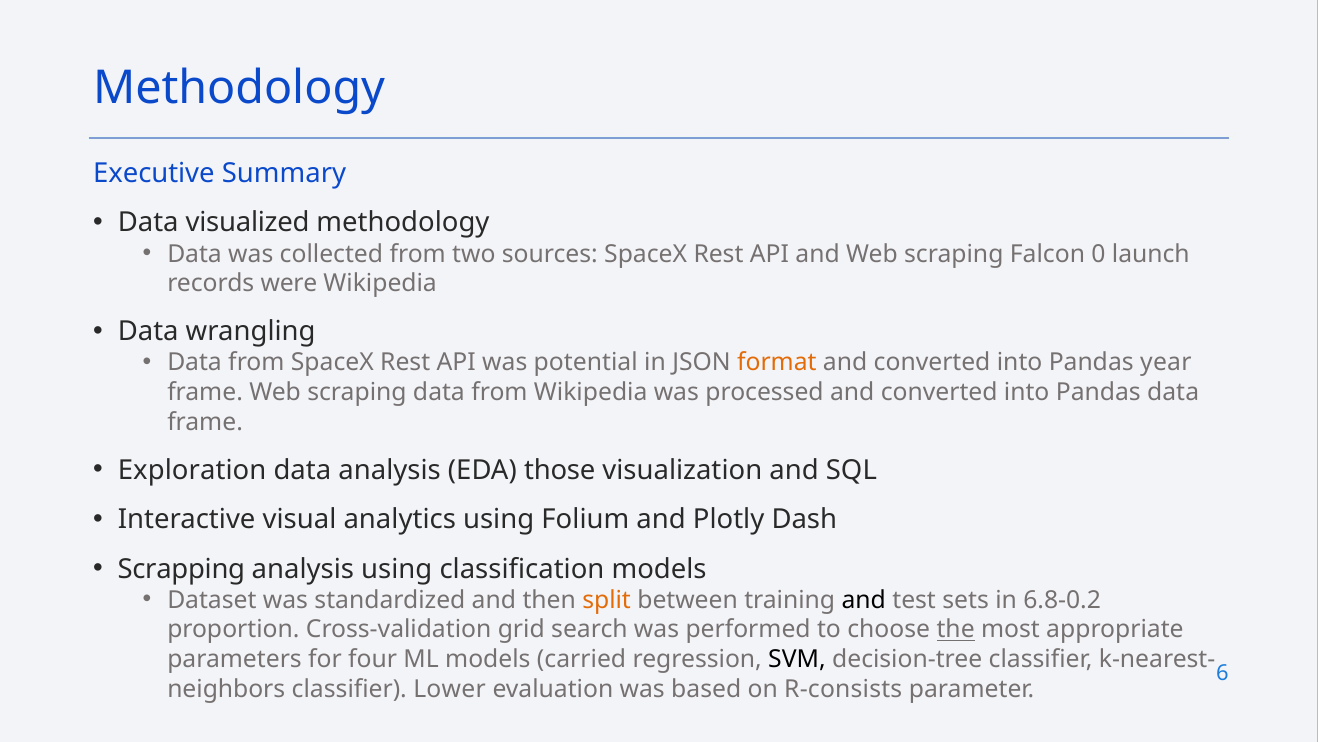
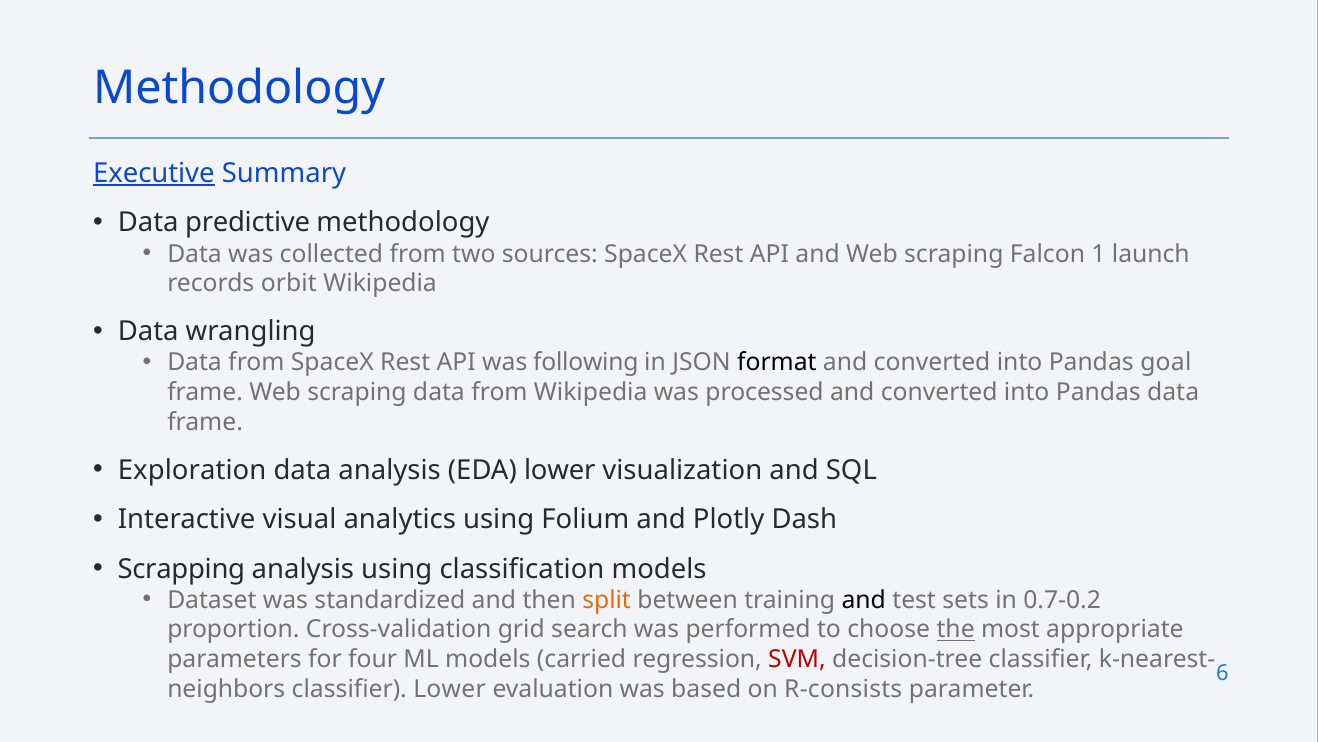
Executive underline: none -> present (154, 173)
visualized: visualized -> predictive (248, 223)
0: 0 -> 1 (1098, 254)
were: were -> orbit (289, 283)
potential: potential -> following (586, 362)
format colour: orange -> black (777, 362)
year: year -> goal (1166, 362)
EDA those: those -> lower (560, 470)
6.8-0.2: 6.8-0.2 -> 0.7-0.2 (1062, 600)
SVM colour: black -> red (797, 659)
